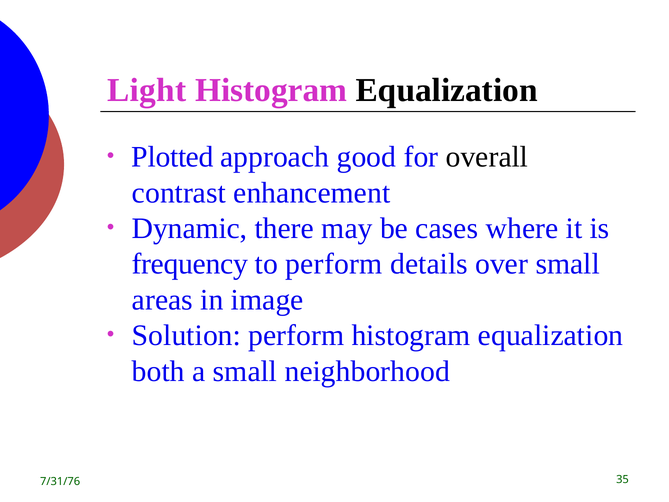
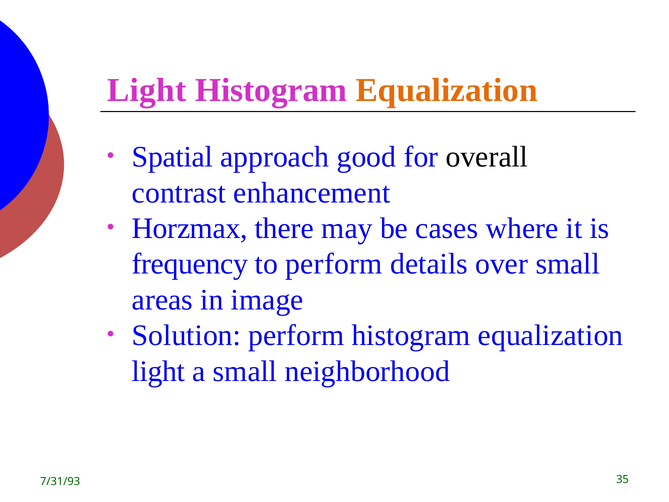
Equalization colour: black -> orange (447, 90)
Plotted: Plotted -> Spatial (172, 157)
Dynamic: Dynamic -> Horzmax (190, 228)
both: both -> light (158, 371)
7/31/76: 7/31/76 -> 7/31/93 (60, 481)
